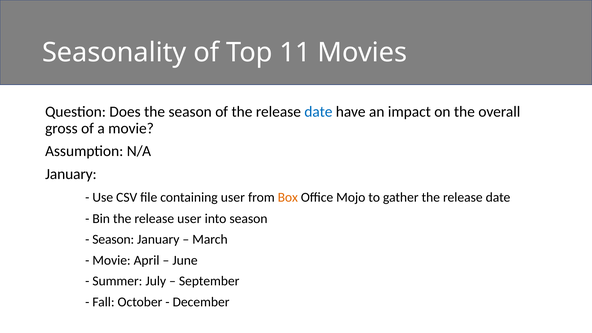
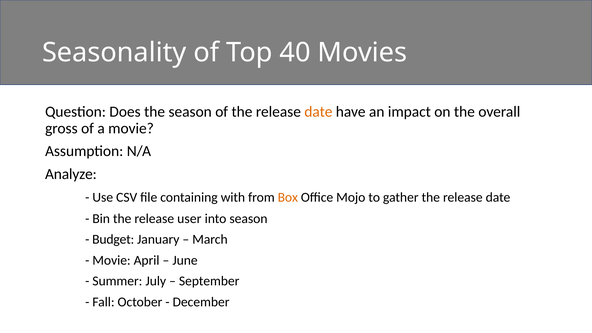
11: 11 -> 40 (295, 52)
date colour: blue -> orange (318, 112)
January: January -> Analyze (71, 174)
containing user: user -> with (233, 197)
Season: Season -> Budget (113, 239)
